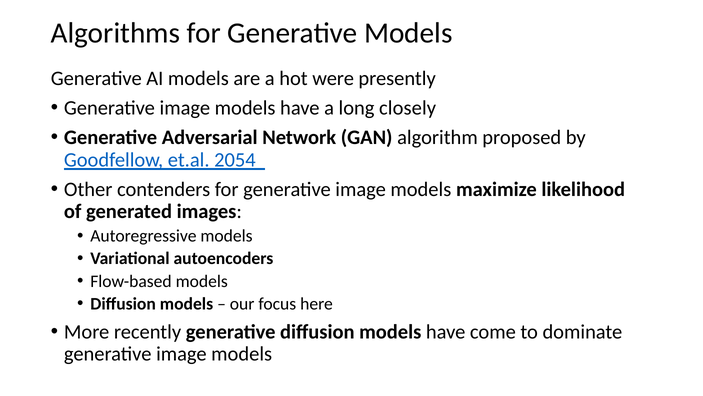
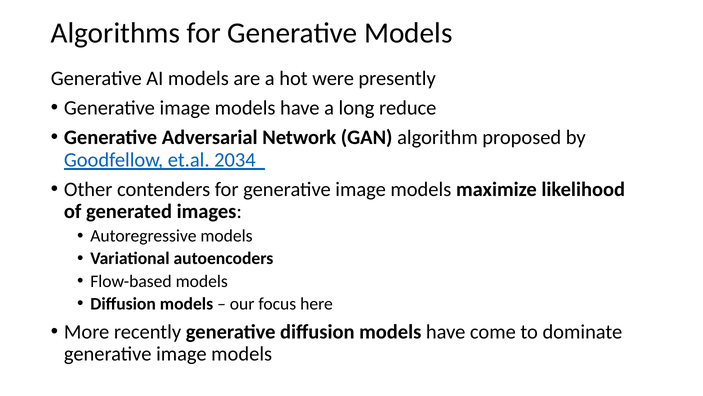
closely: closely -> reduce (408, 108)
2054: 2054 -> 2034 (235, 160)
